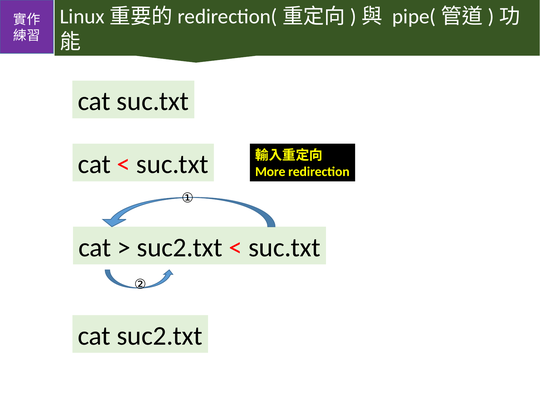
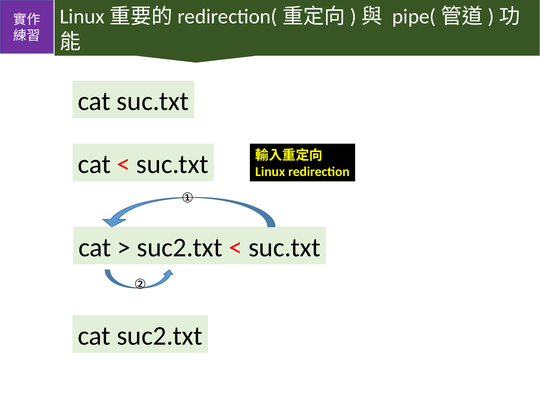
More: More -> Linux (270, 172)
